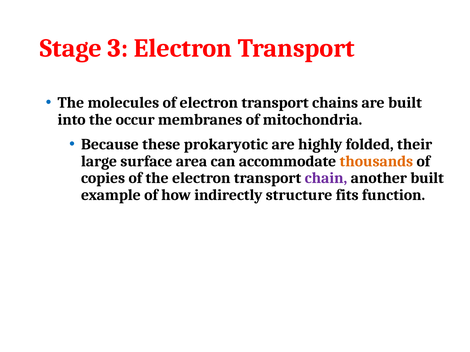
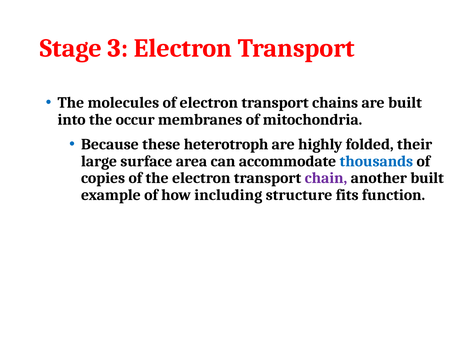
prokaryotic: prokaryotic -> heterotroph (226, 145)
thousands colour: orange -> blue (376, 161)
indirectly: indirectly -> including (228, 195)
